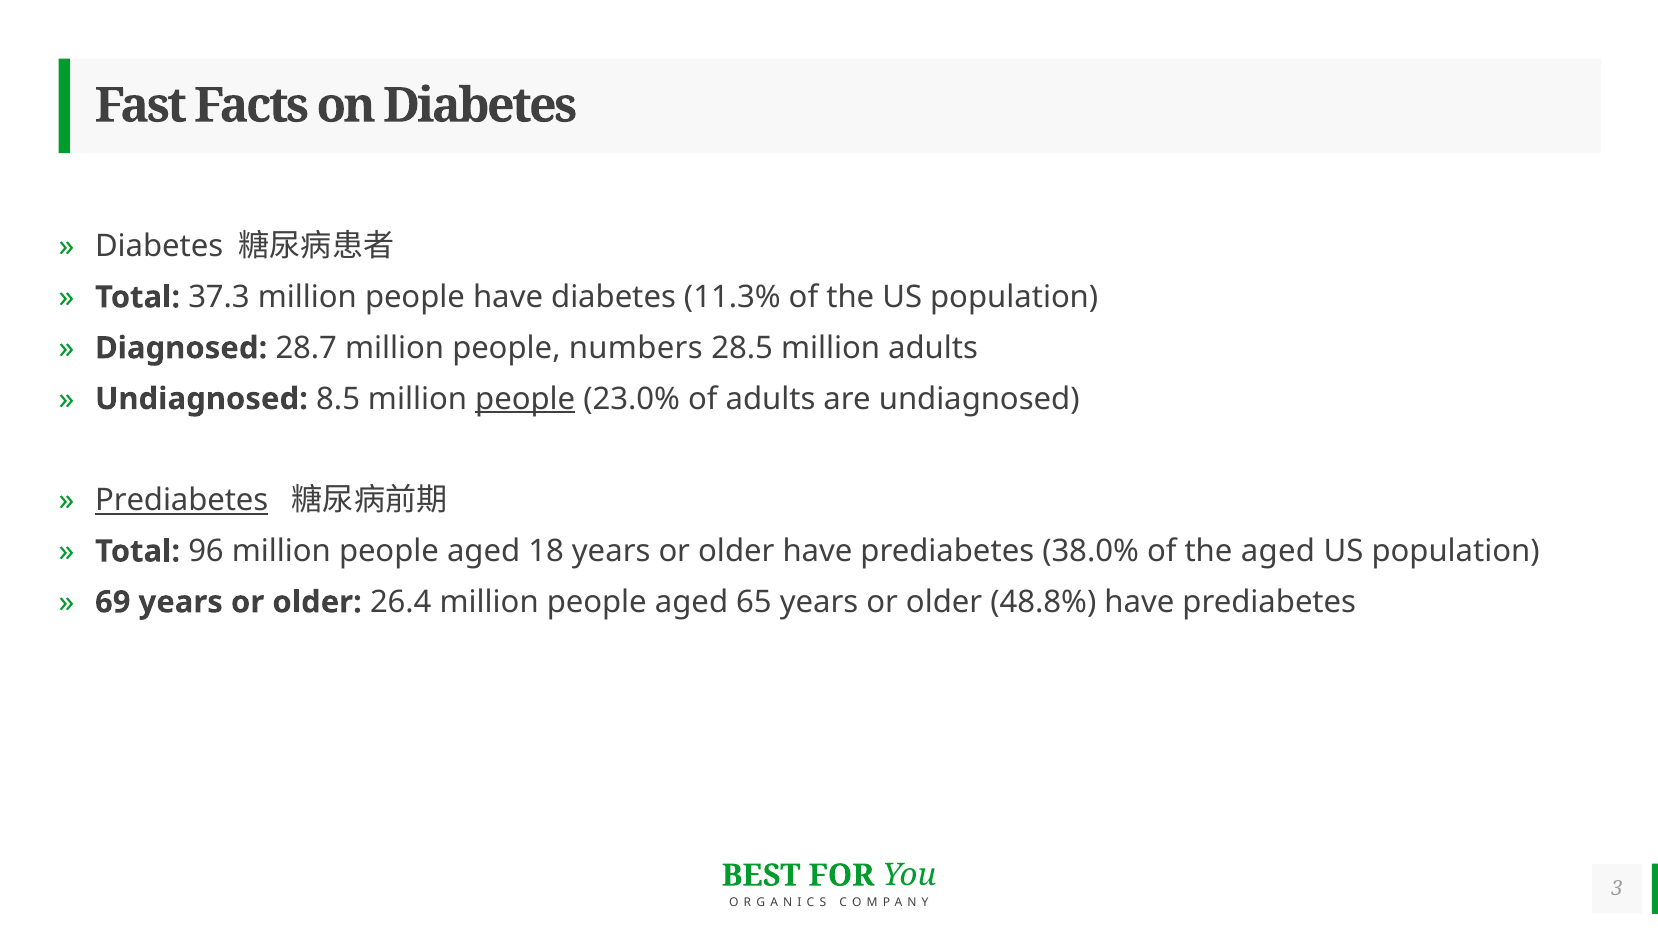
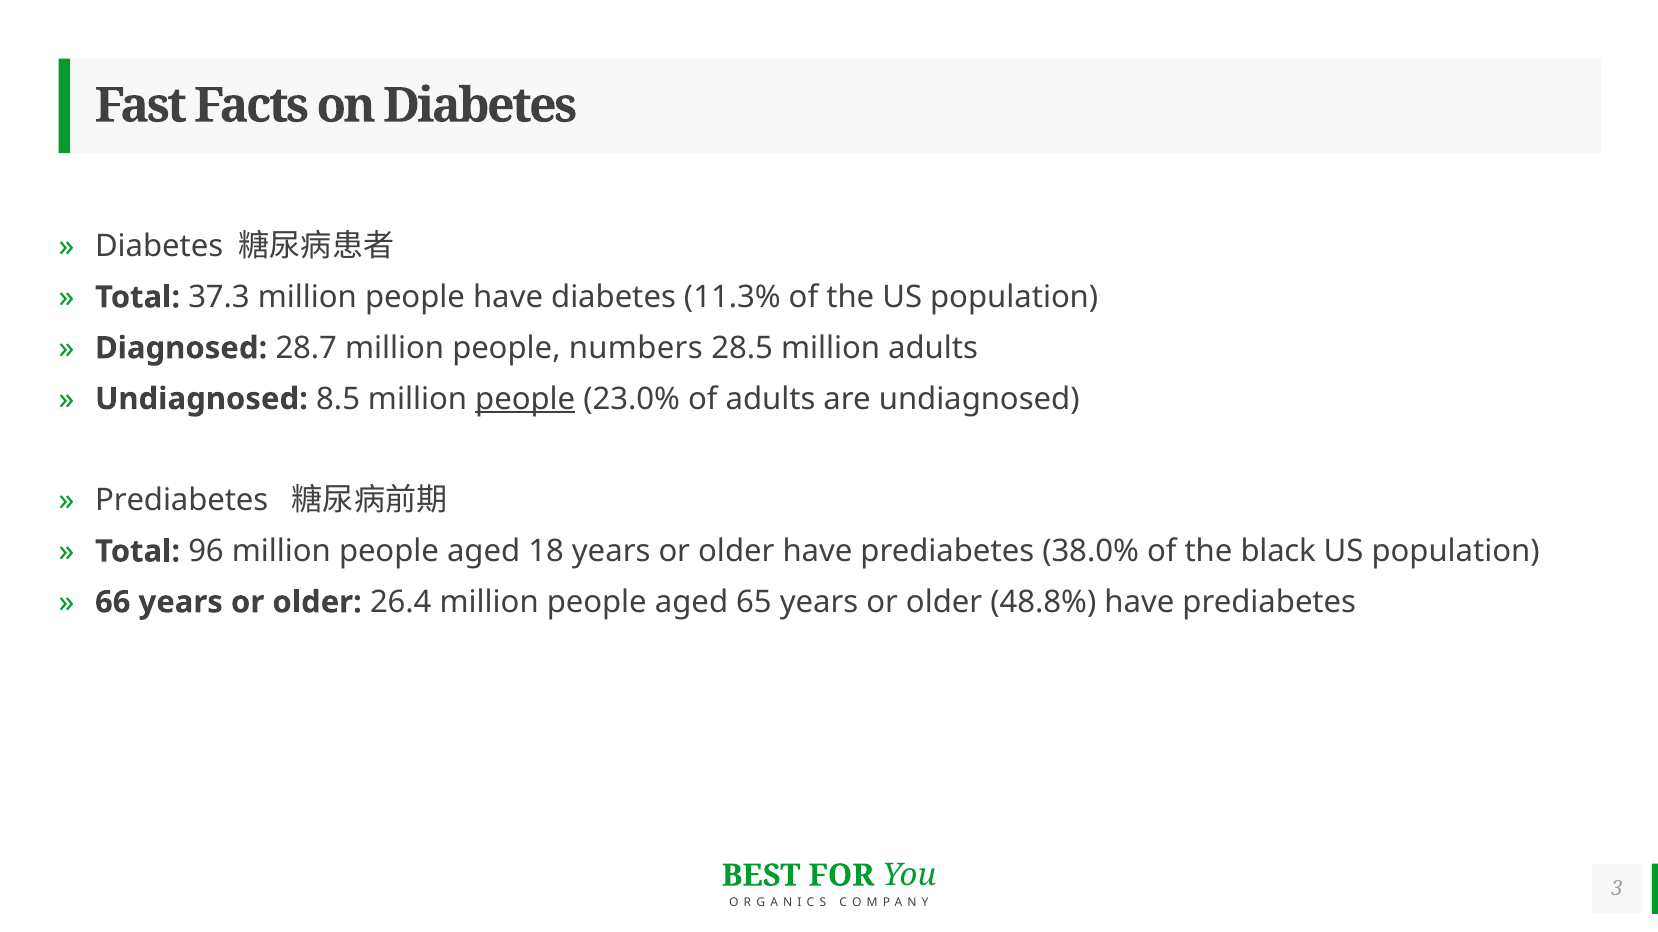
Prediabetes underline: present -> none (182, 501)
the aged: aged -> black (1278, 552)
69: 69 -> 66 (113, 603)
